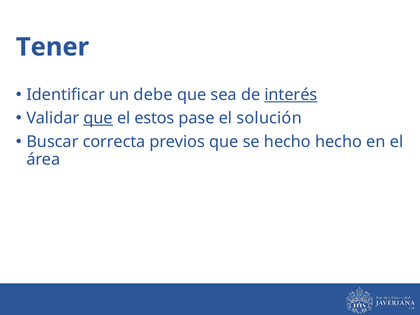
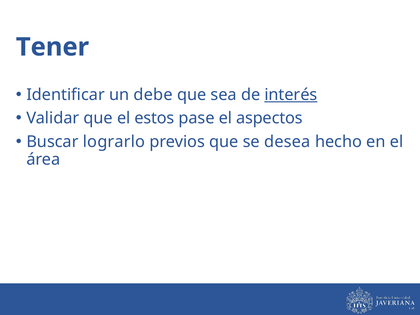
que underline: present -> none (98, 118)
solución: solución -> aspectos (269, 118)
correcta: correcta -> lograrlo (114, 142)
se hecho: hecho -> desea (287, 142)
